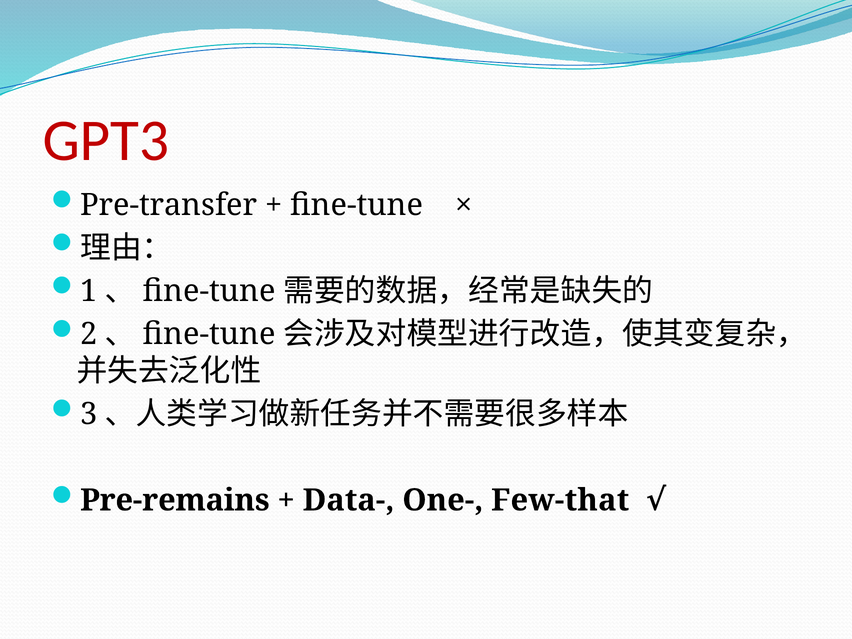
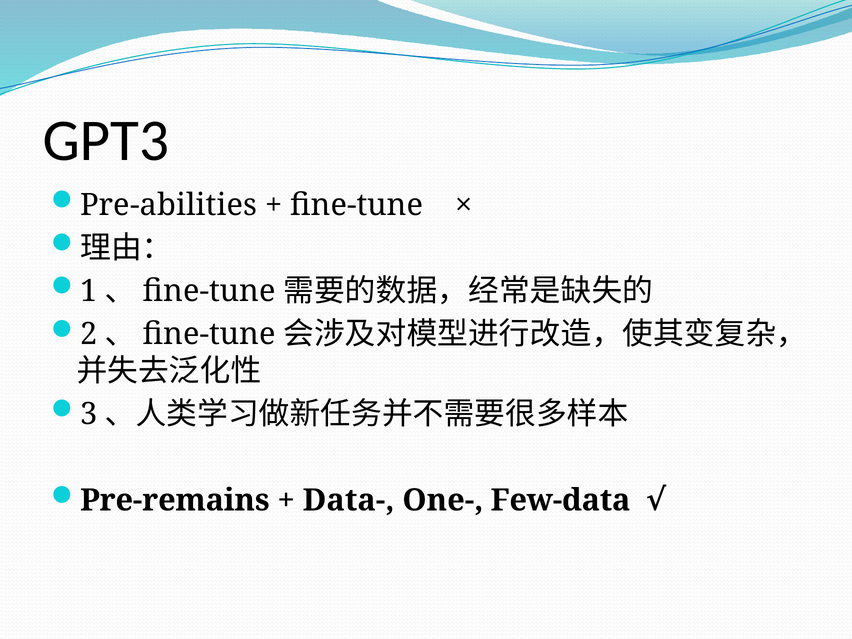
GPT3 colour: red -> black (106, 141)
Pre-transfer: Pre-transfer -> Pre-abilities (169, 205)
Few-that: Few-that -> Few-data (560, 500)
